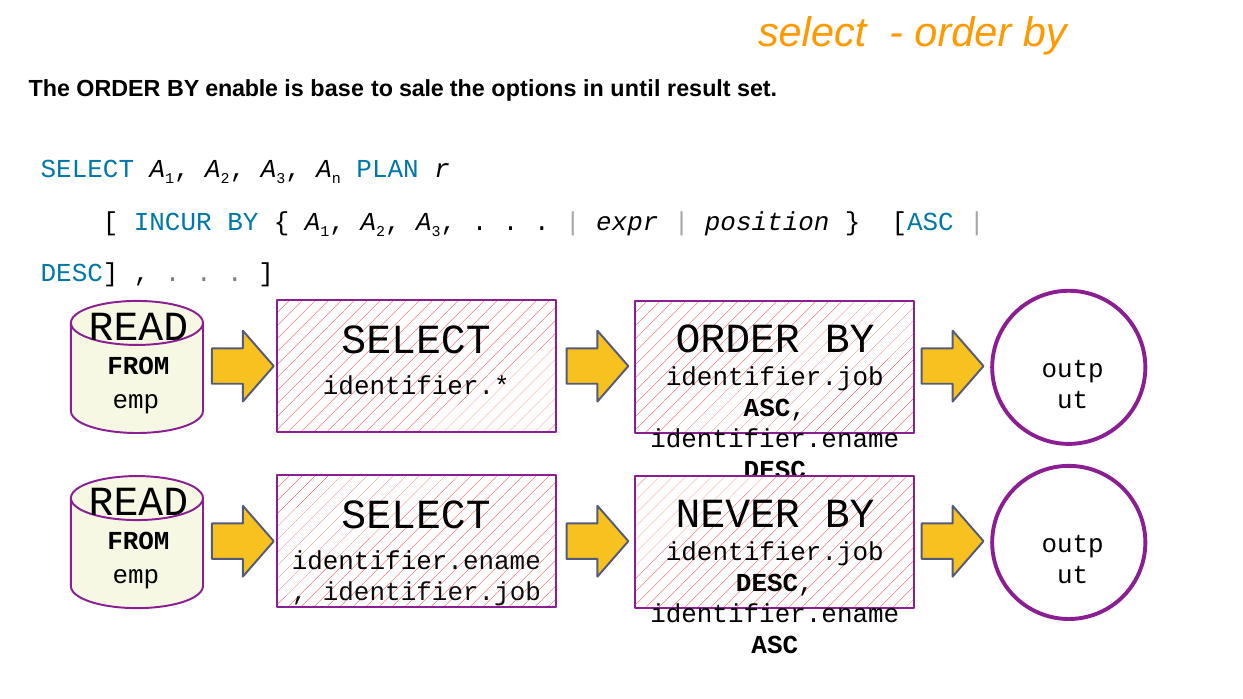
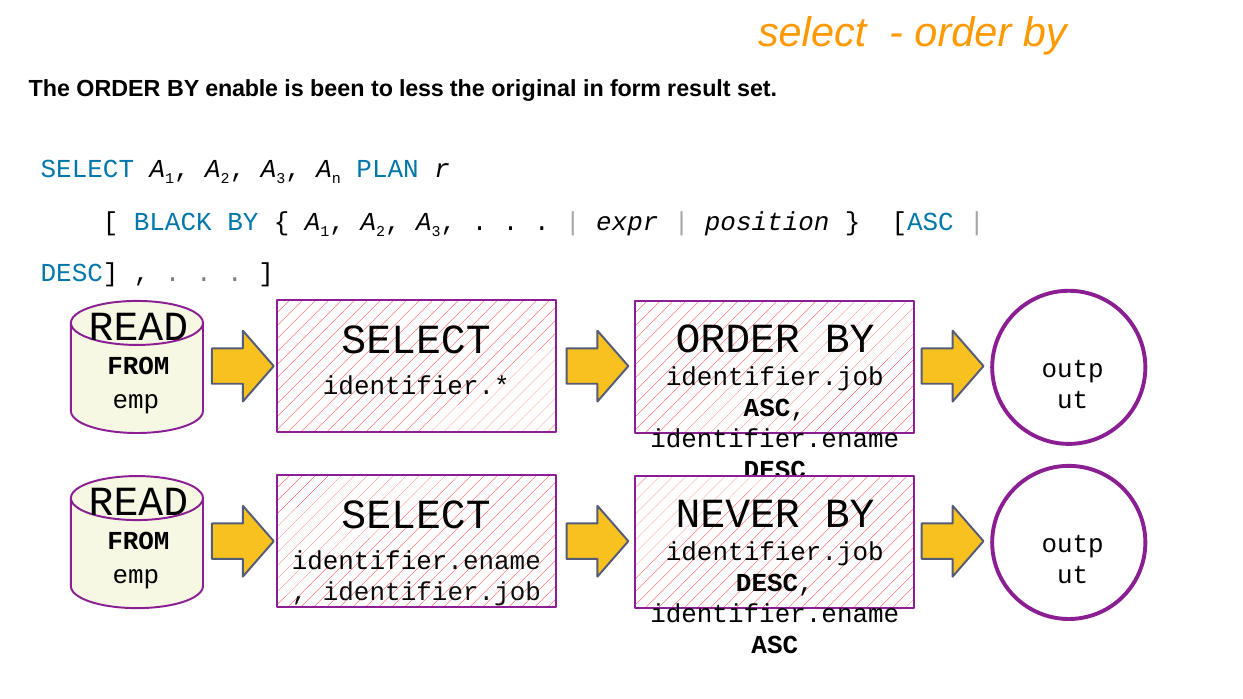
base: base -> been (337, 89)
sale: sale -> less (422, 89)
options: options -> original (534, 89)
until: until -> form (636, 89)
INCUR: INCUR -> BLACK (173, 222)
